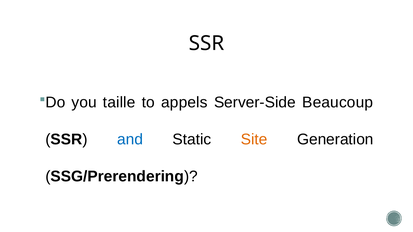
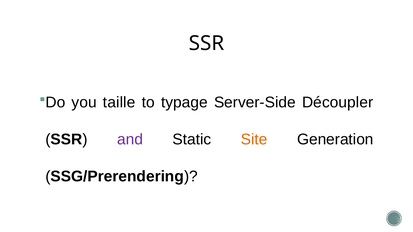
appels: appels -> typage (184, 102)
Beaucoup: Beaucoup -> Découpler (338, 102)
and colour: blue -> purple (130, 140)
